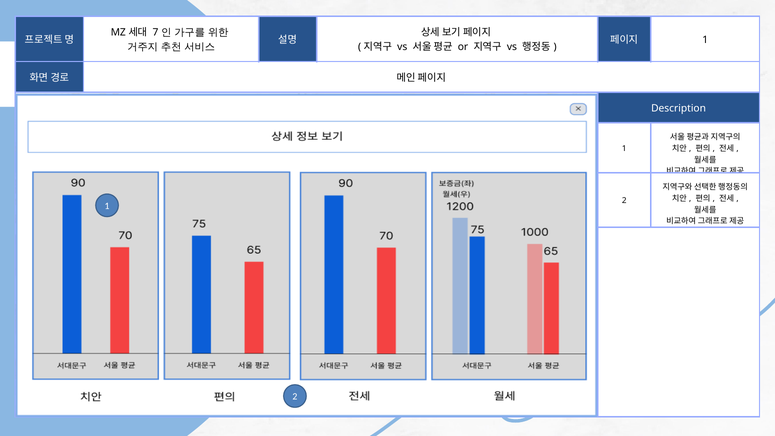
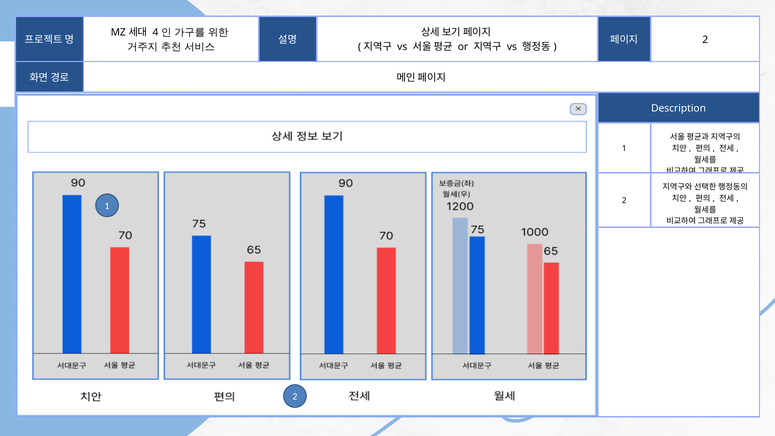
7: 7 -> 4 (155, 33)
1: 1 -> 2 (705, 40)
